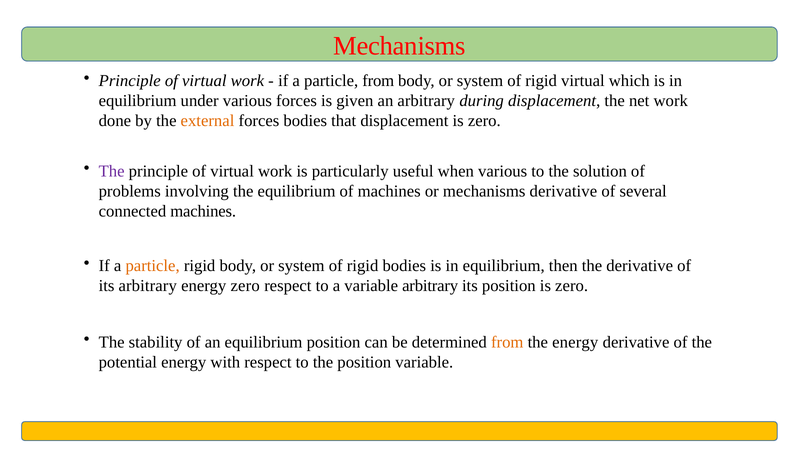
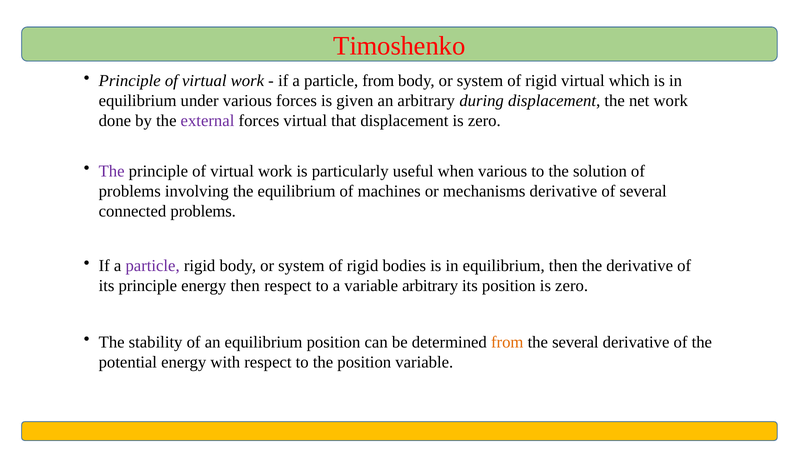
Mechanisms: Mechanisms -> Timoshenko (399, 46)
external colour: orange -> purple (207, 121)
forces bodies: bodies -> virtual (305, 121)
connected machines: machines -> problems (203, 211)
particle colour: orange -> purple (153, 266)
its arbitrary: arbitrary -> principle (148, 286)
energy zero: zero -> then (245, 286)
the energy: energy -> several (575, 342)
